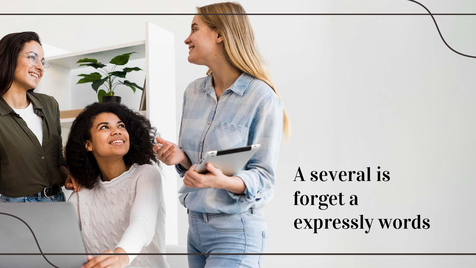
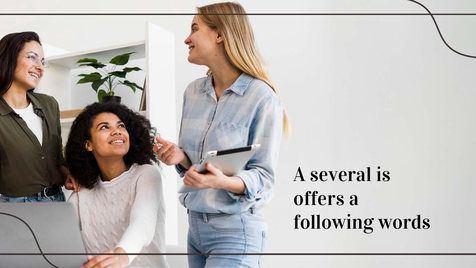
forget: forget -> offers (319, 198)
expressly: expressly -> following (334, 222)
